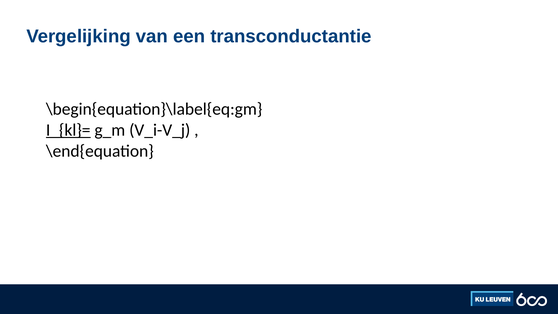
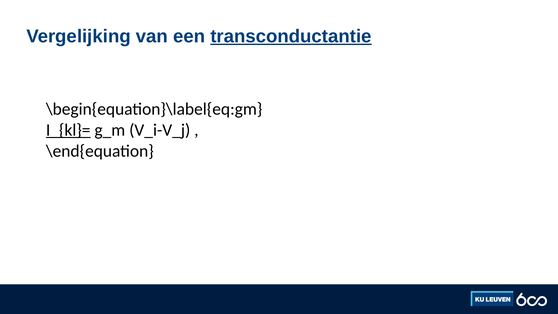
transconductantie underline: none -> present (291, 36)
